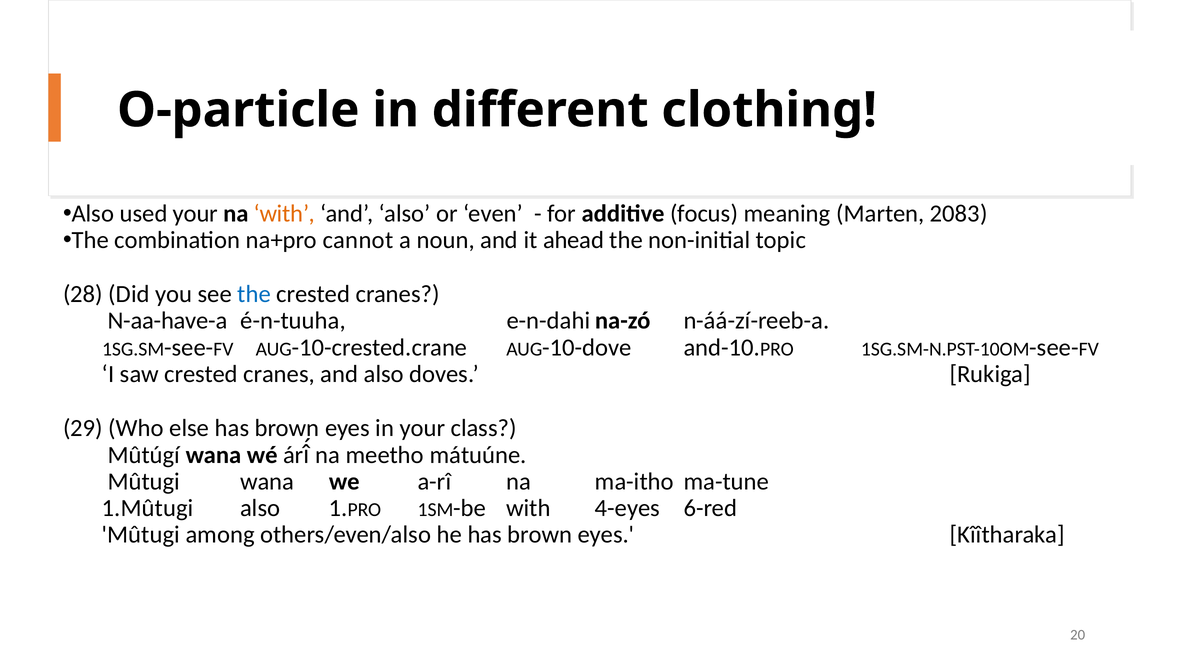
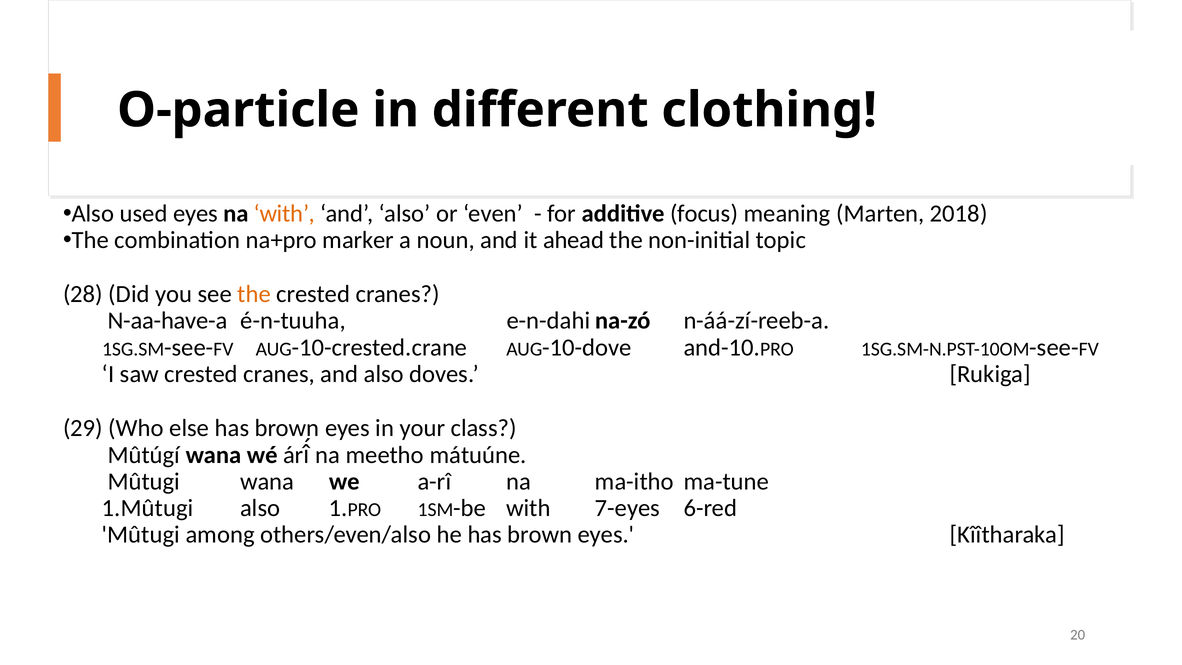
used your: your -> eyes (195, 213)
2083: 2083 -> 2018 (959, 213)
cannot: cannot -> marker (358, 240)
the colour: blue -> orange (254, 294)
4-eyes: 4-eyes -> 7-eyes (627, 508)
